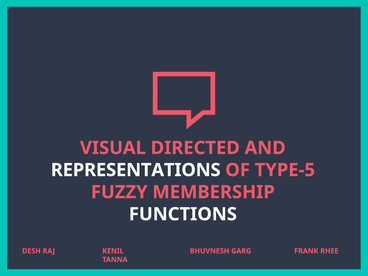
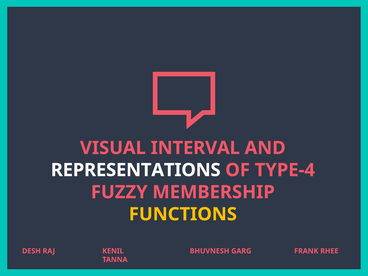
DIRECTED: DIRECTED -> INTERVAL (195, 148)
TYPE-5: TYPE-5 -> TYPE-4 (285, 170)
FUNCTIONS colour: white -> yellow (183, 214)
